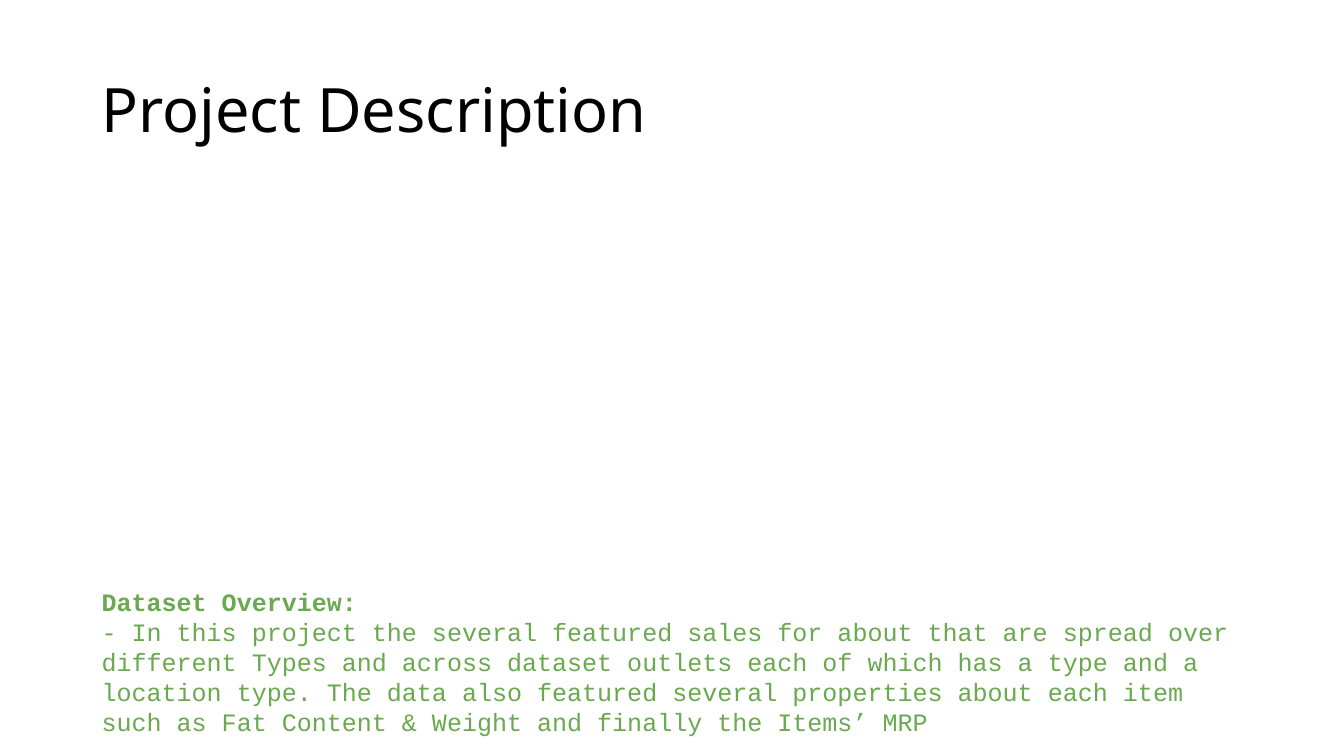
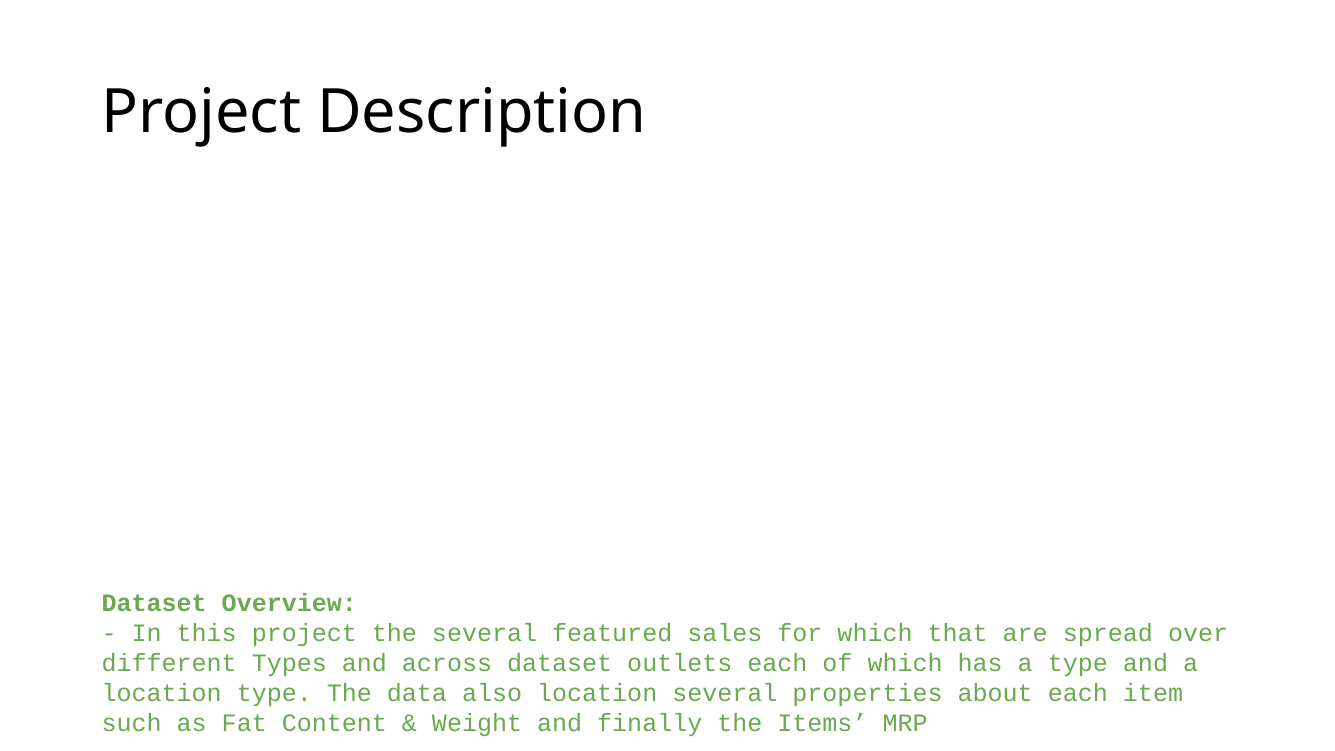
for about: about -> which (875, 634)
also featured: featured -> location (597, 694)
